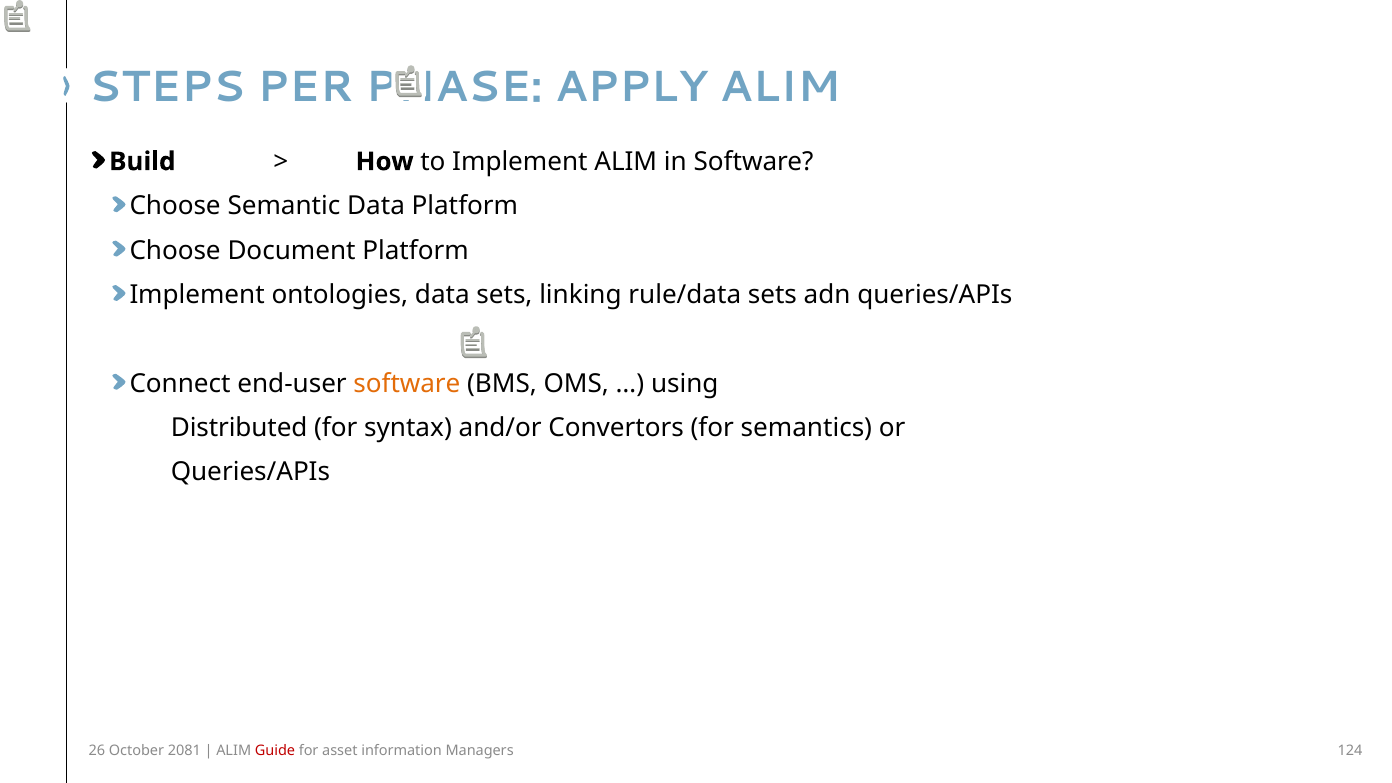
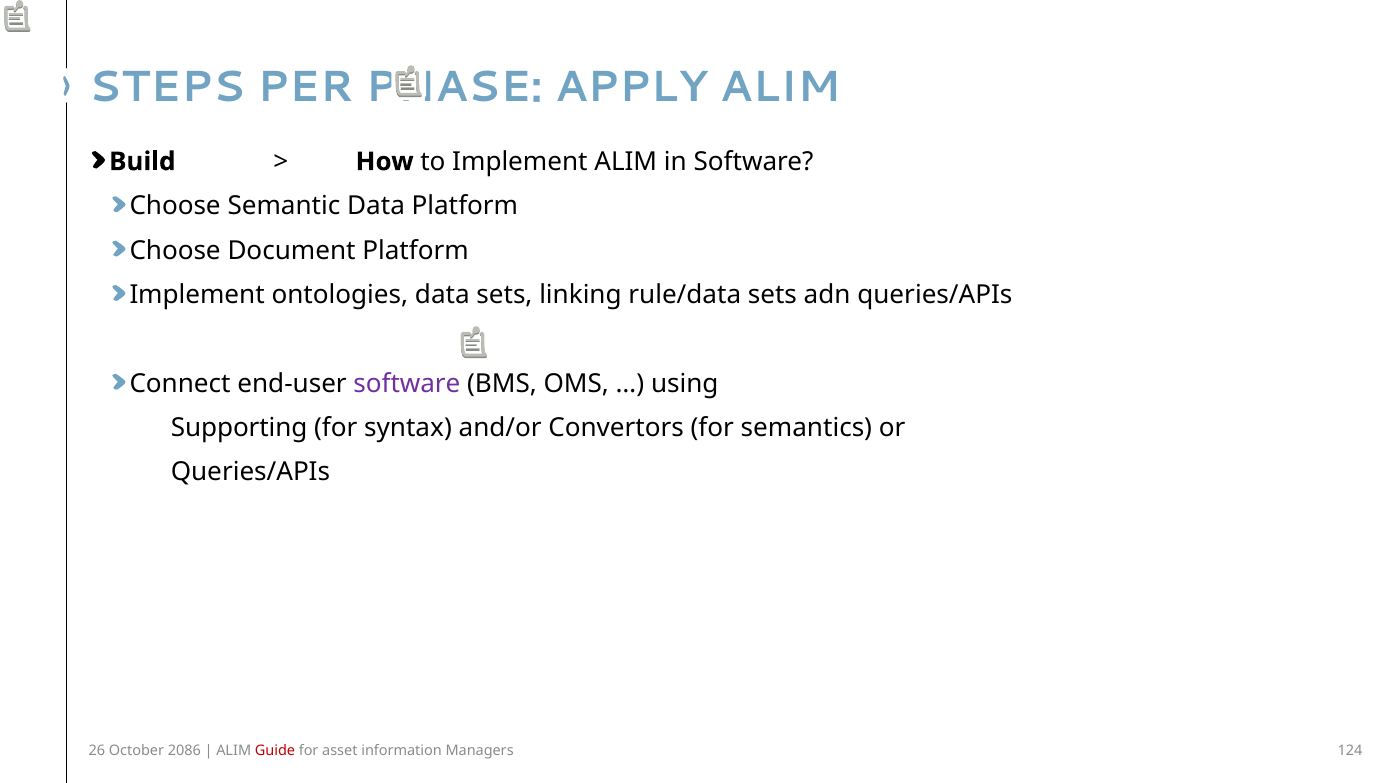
software colour: orange -> purple (407, 384)
Distributed: Distributed -> Supporting (239, 428)
2081: 2081 -> 2086 (184, 750)
